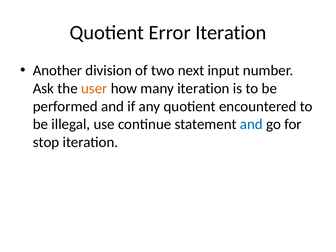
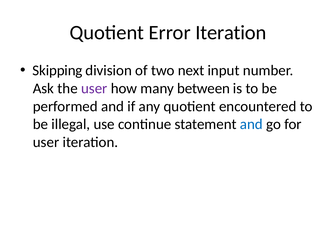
Another: Another -> Skipping (57, 70)
user colour: orange -> purple (94, 88)
many iteration: iteration -> between (204, 88)
stop: stop -> user (46, 142)
